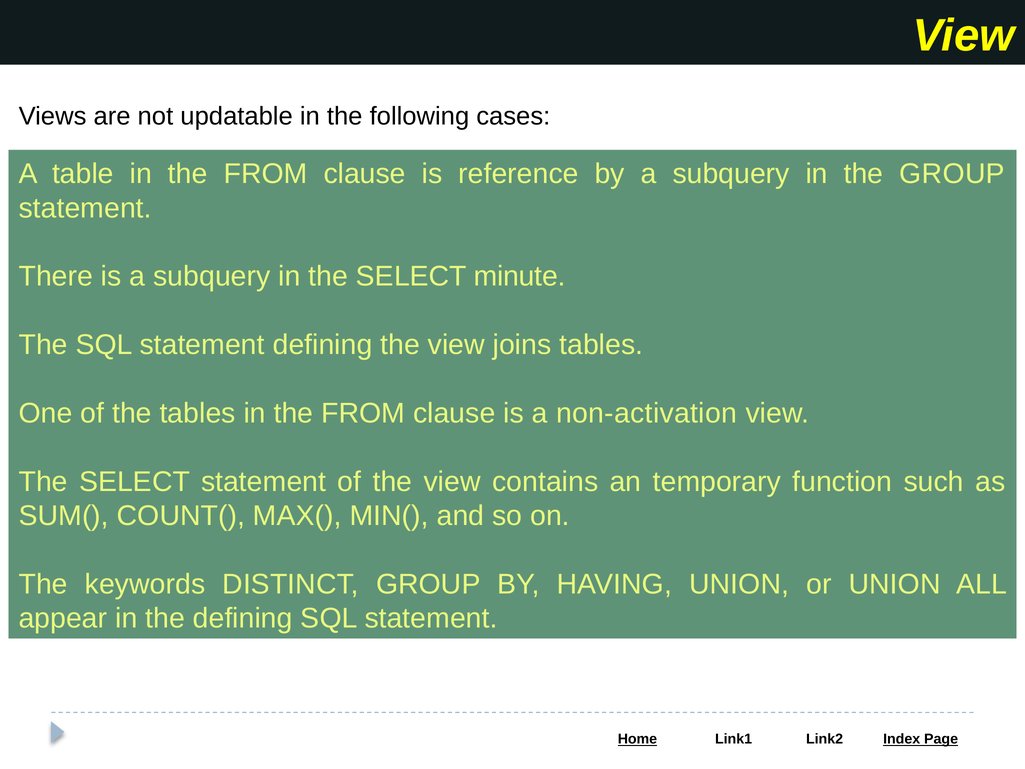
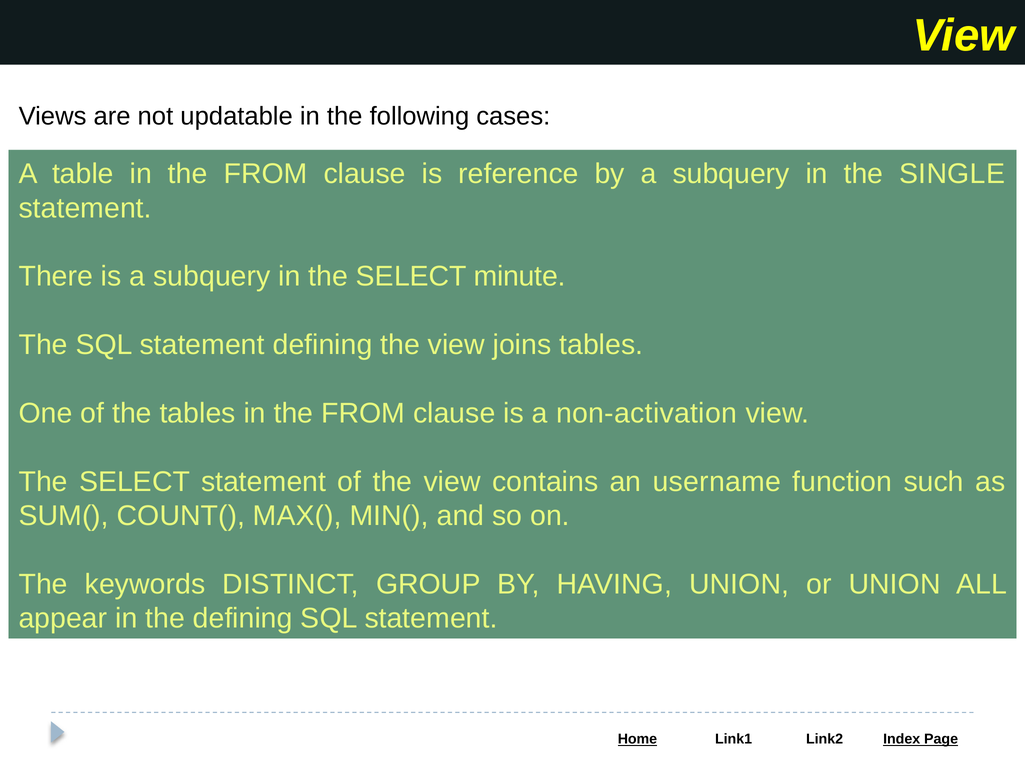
the GROUP: GROUP -> SINGLE (952, 174)
temporary: temporary -> username (717, 481)
